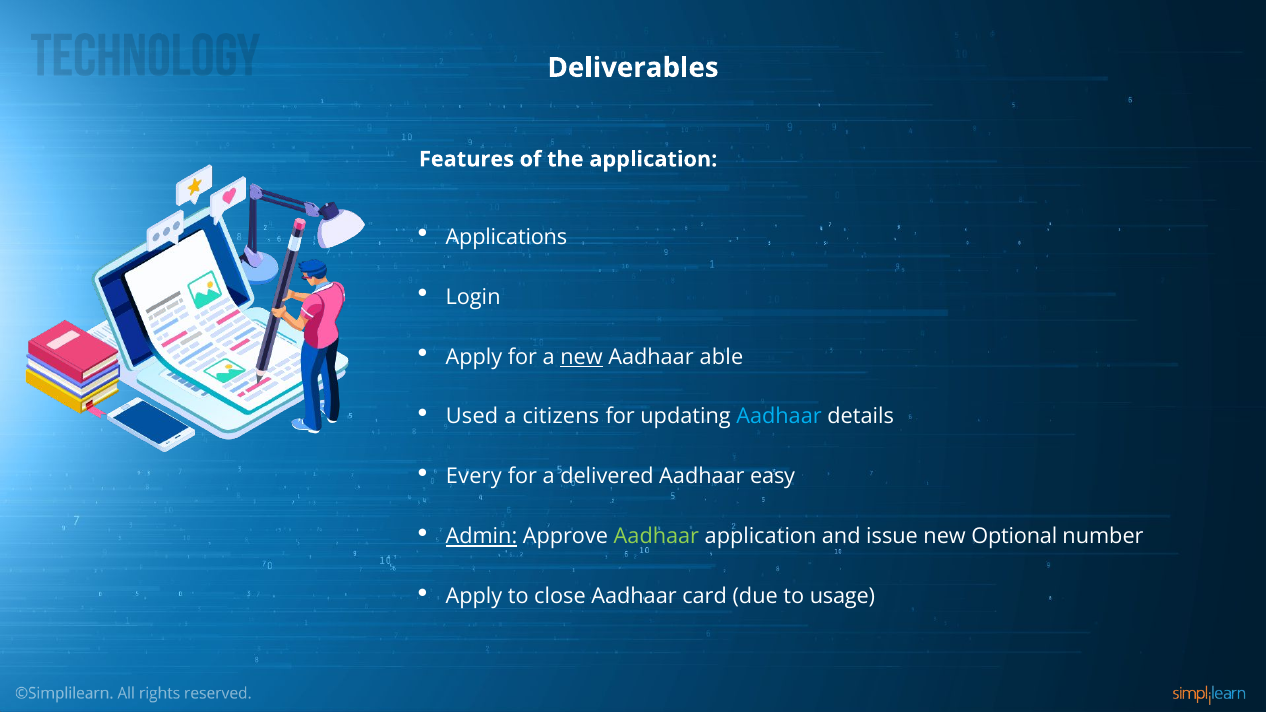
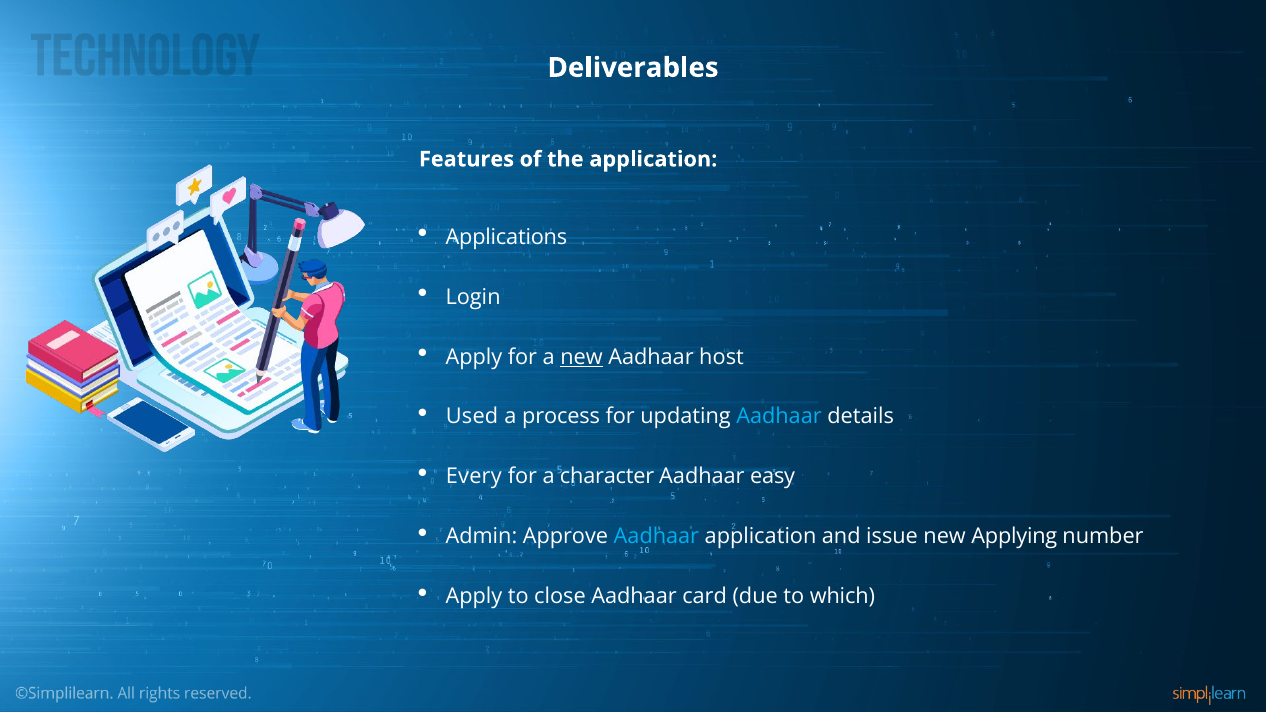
able: able -> host (722, 357)
citizens: citizens -> process (561, 417)
delivered: delivered -> character (607, 477)
Admin underline: present -> none (481, 537)
Aadhaar colour: light green -> light blue (656, 537)
Optional: Optional -> Applying (1014, 537)
usage: usage -> which (842, 597)
